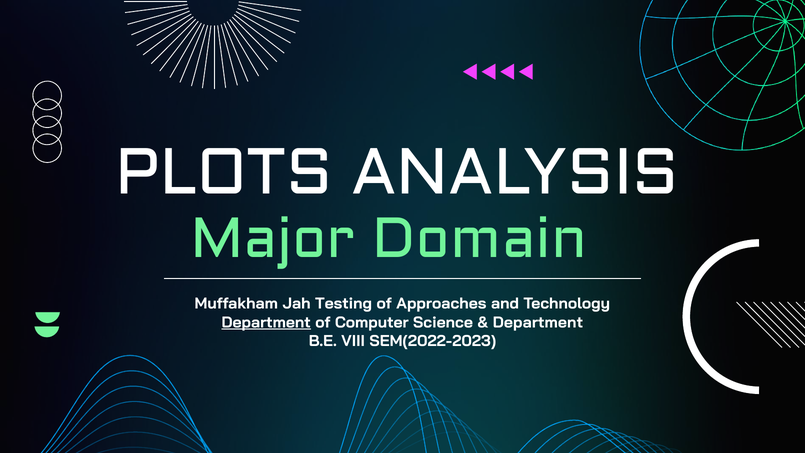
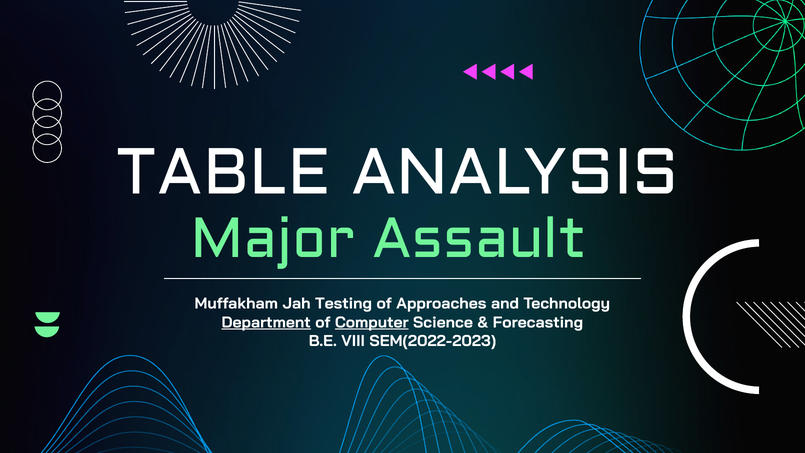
PLOTS: PLOTS -> TABLE (223, 172)
Domain: Domain -> Assault (480, 238)
Computer underline: none -> present (372, 322)
Department: Department -> Forecasting (538, 322)
